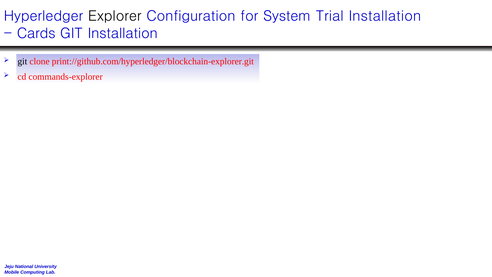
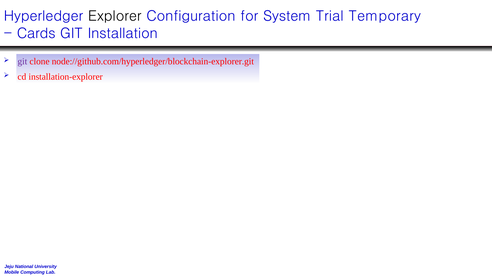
Trial Installation: Installation -> Temporary (385, 16)
git colour: black -> purple (22, 61)
print://github.com/hyperledger/blockchain-explorer.git: print://github.com/hyperledger/blockchain-explorer.git -> node://github.com/hyperledger/blockchain-explorer.git (153, 61)
commands-explorer: commands-explorer -> installation-explorer (66, 77)
